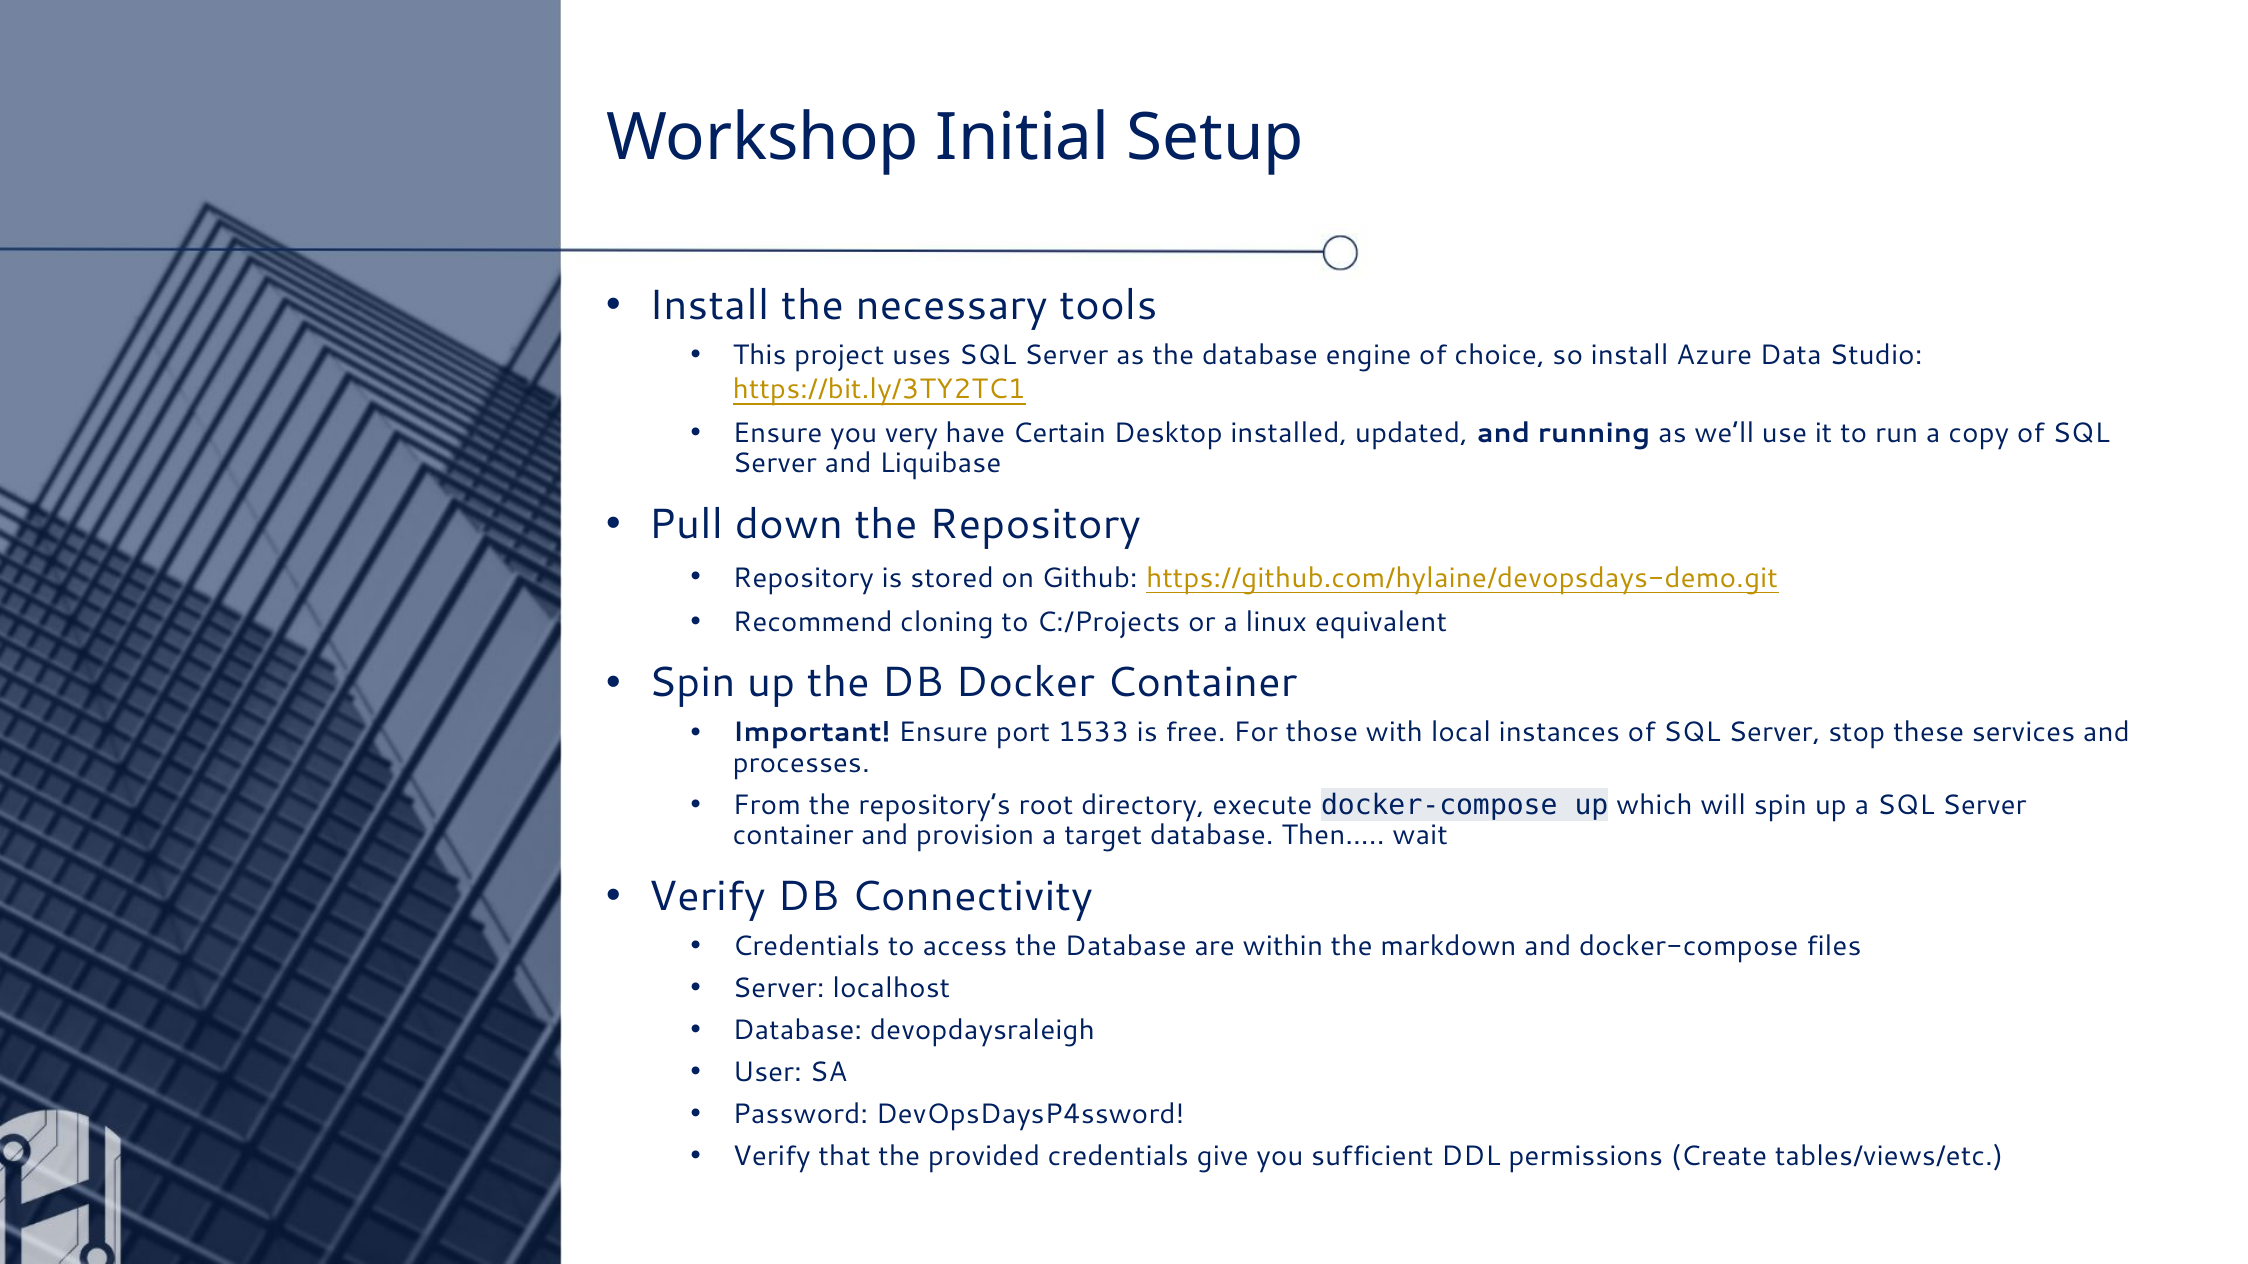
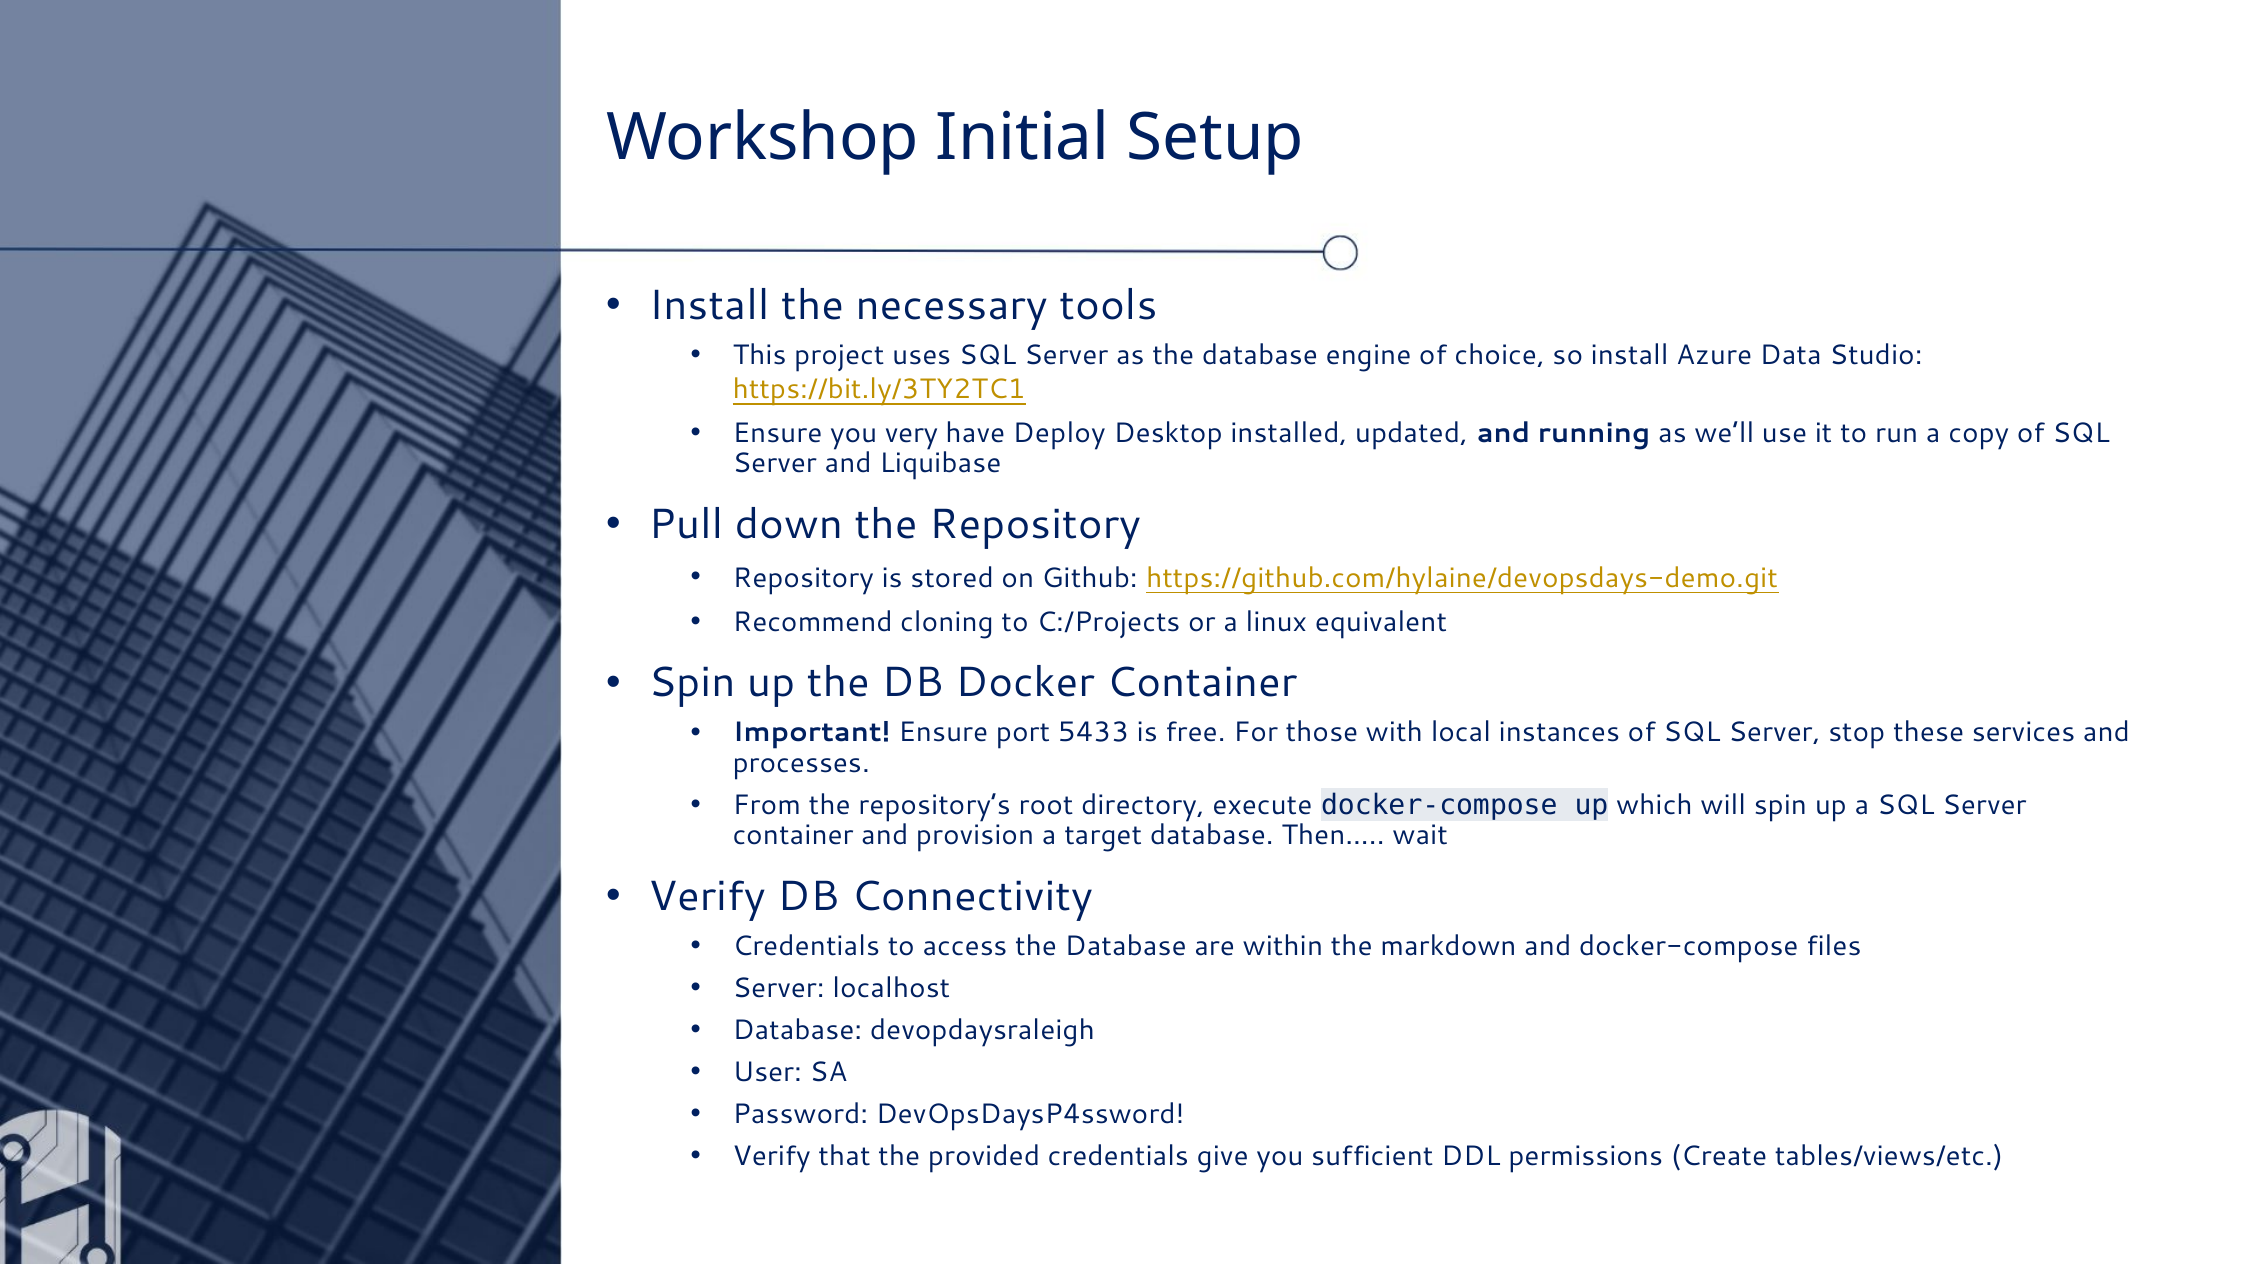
Certain: Certain -> Deploy (1059, 433)
1533: 1533 -> 5433 (1093, 733)
